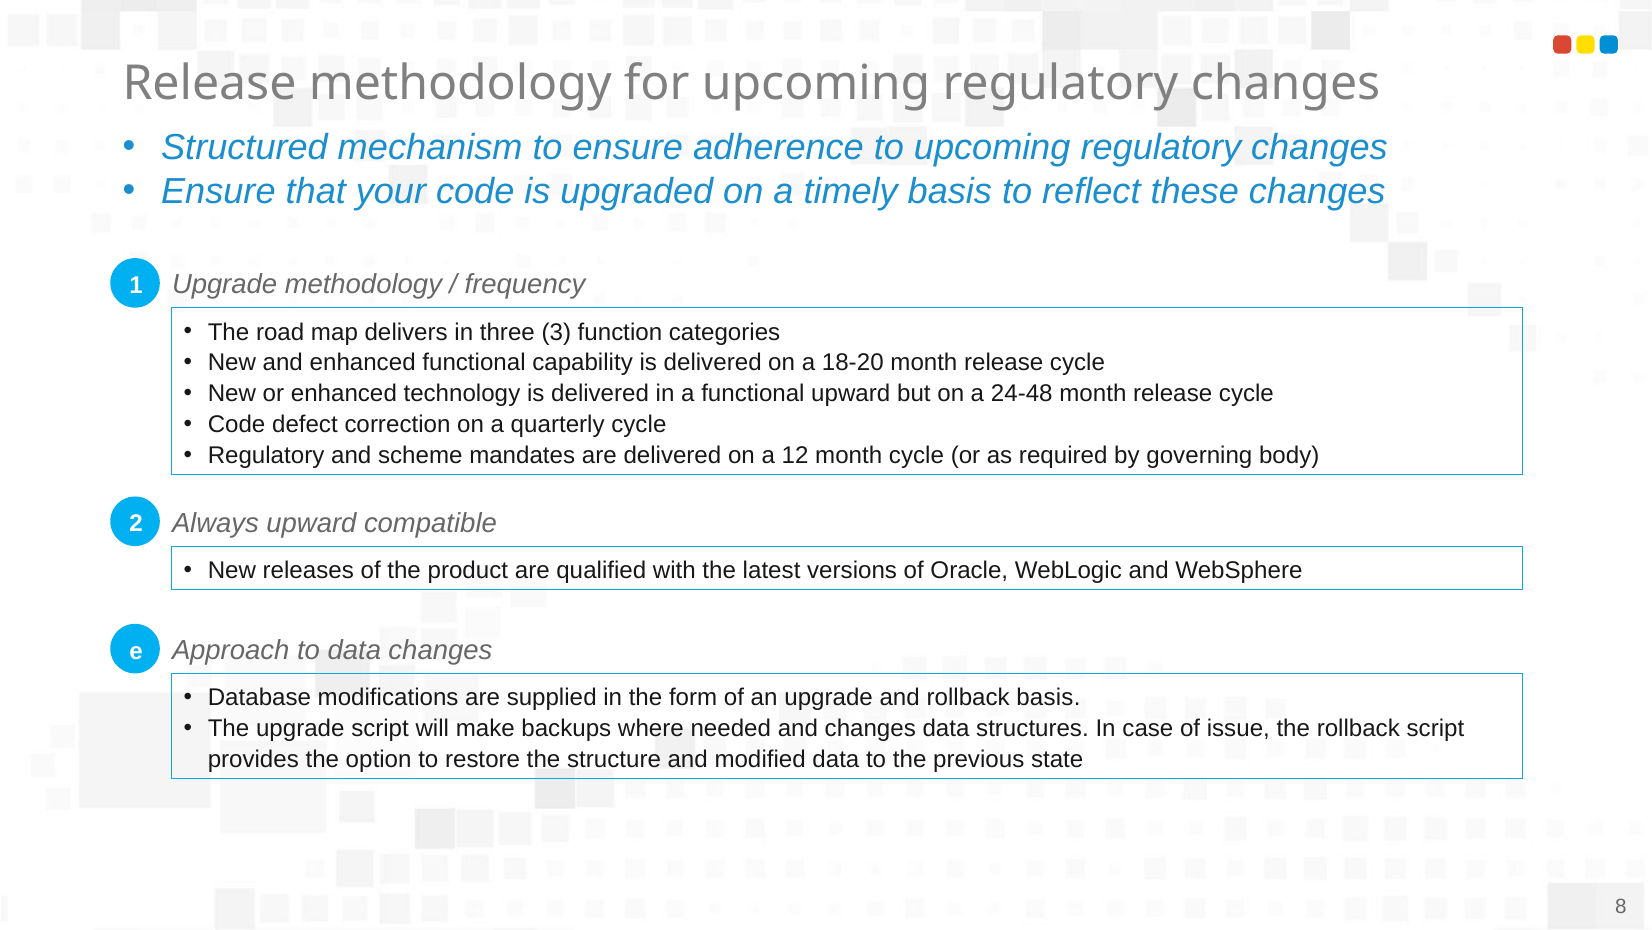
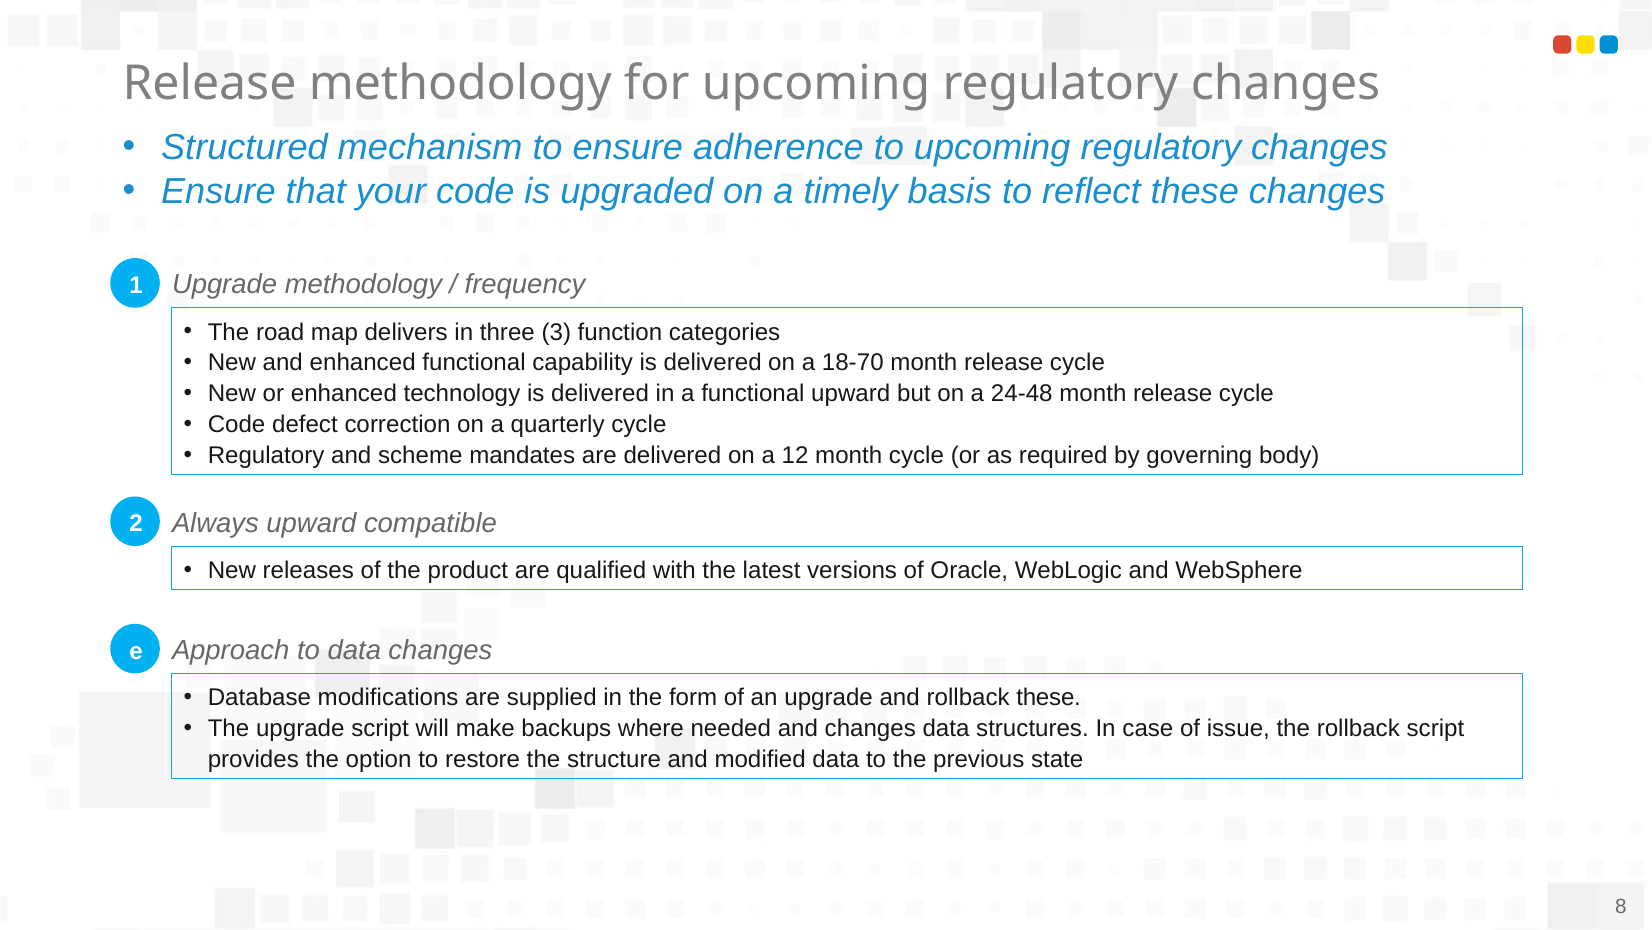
18-20: 18-20 -> 18-70 (853, 363)
rollback basis: basis -> these (1049, 697)
